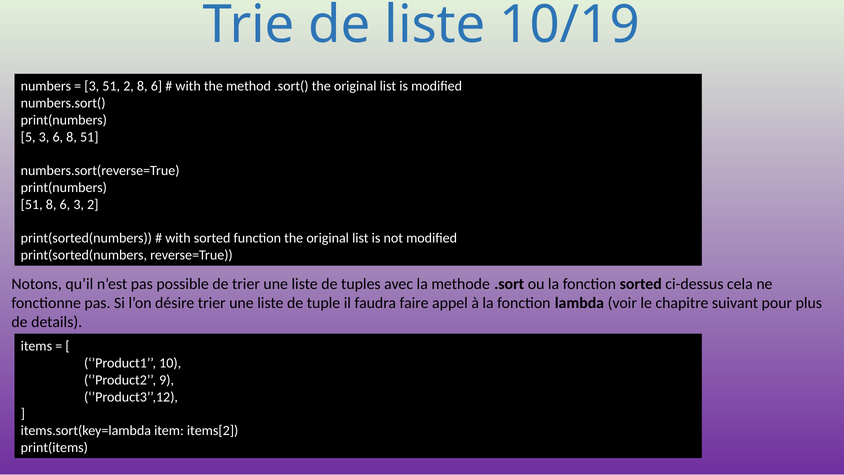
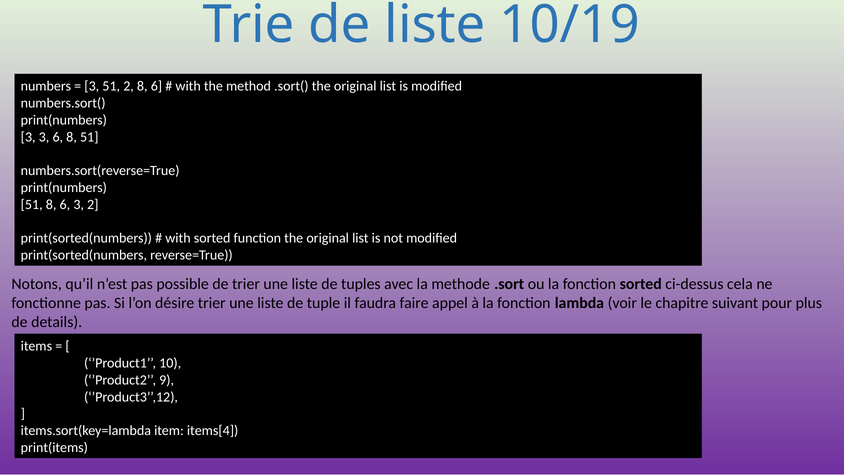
5: 5 -> 3 (28, 137)
items[2: items[2 -> items[4 (213, 430)
